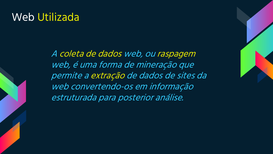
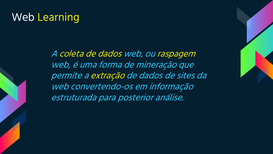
Utilizada: Utilizada -> Learning (58, 17)
